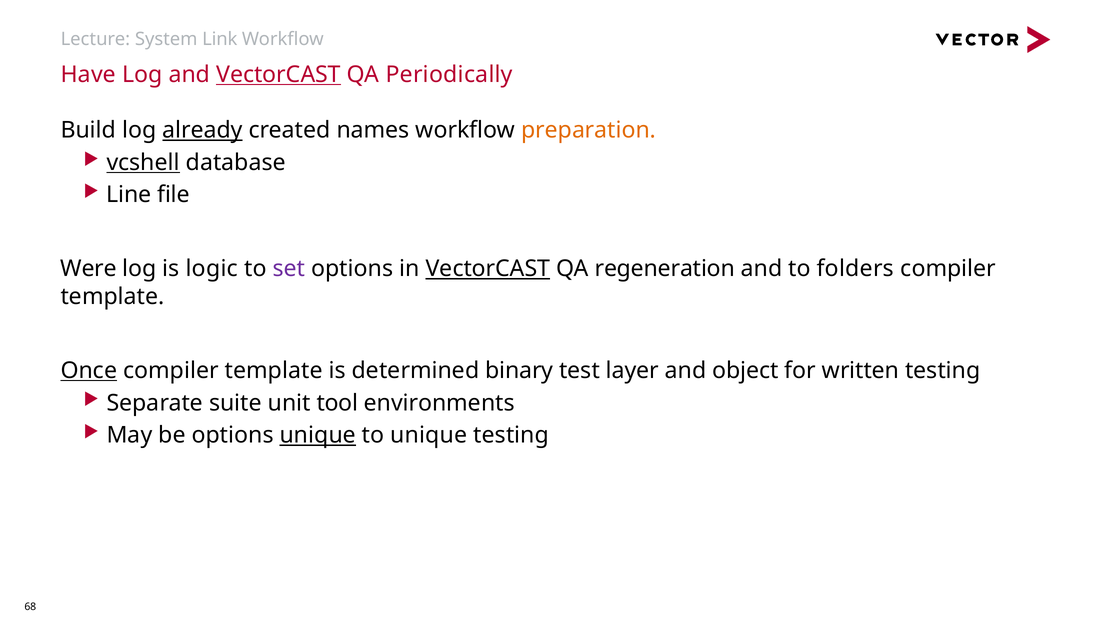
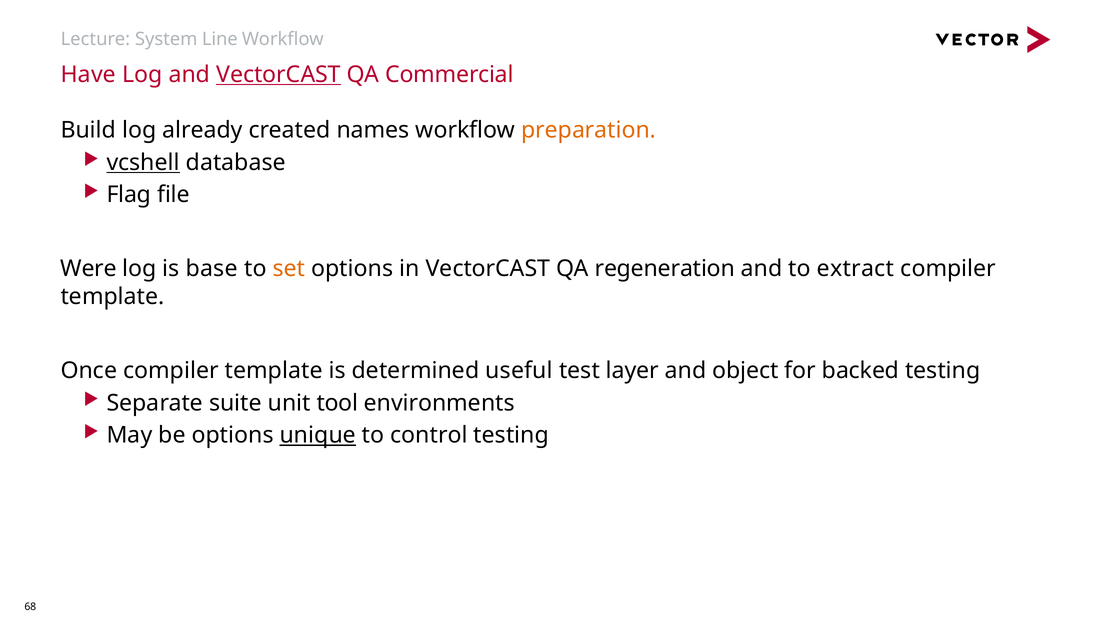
Link: Link -> Line (220, 39)
Periodically: Periodically -> Commercial (449, 75)
already underline: present -> none (203, 130)
Line: Line -> Flag (129, 195)
logic: logic -> base (212, 269)
set colour: purple -> orange (289, 269)
VectorCAST underline: present -> none (488, 269)
folders: folders -> extract (855, 269)
Once underline: present -> none (89, 371)
binary: binary -> useful (519, 371)
written: written -> backed (861, 371)
to unique: unique -> control (429, 436)
